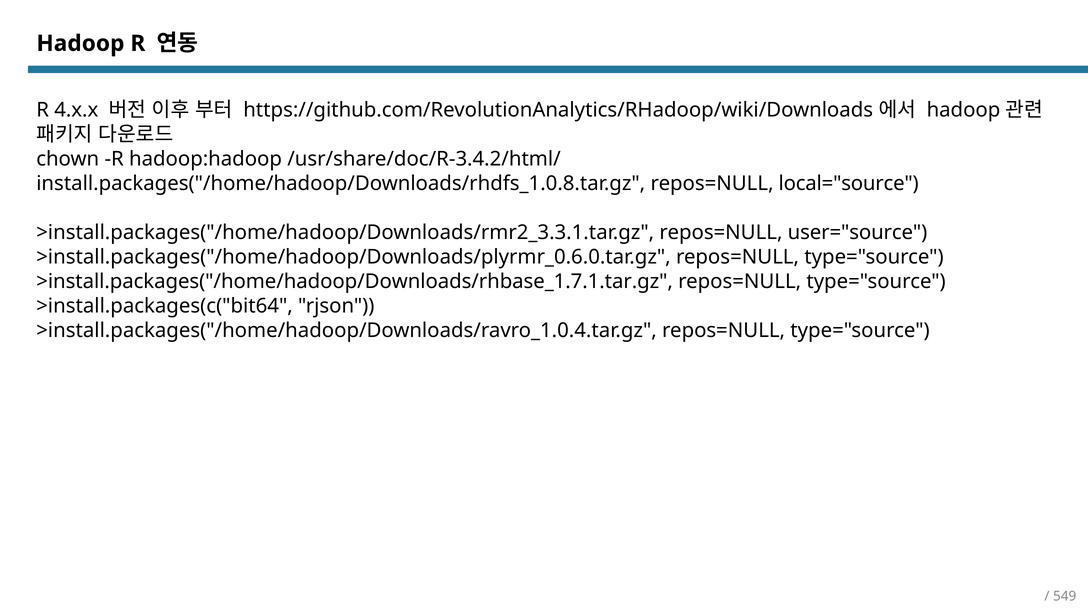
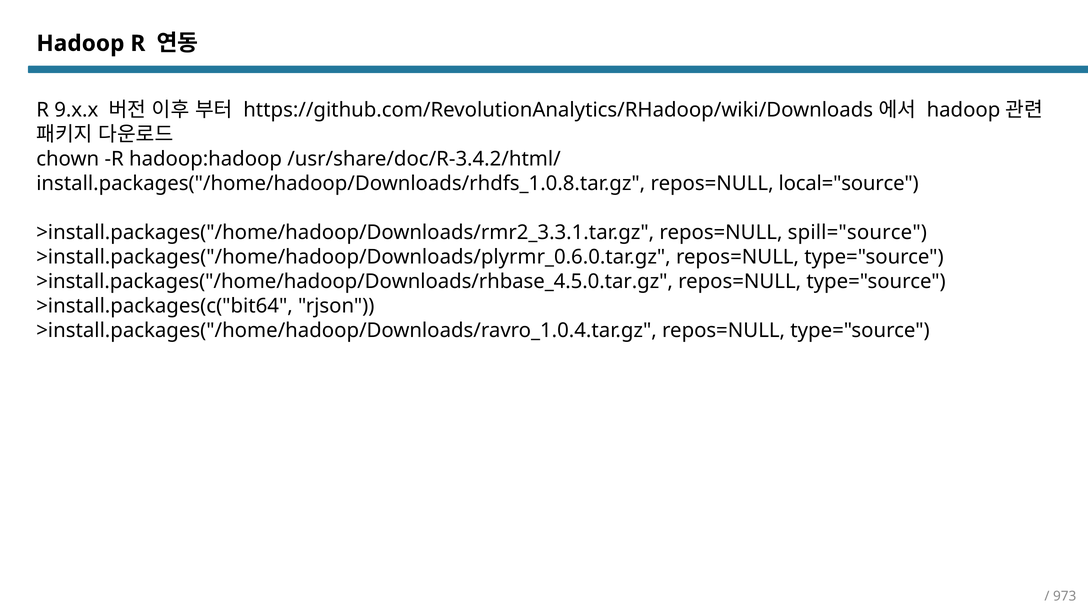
4.x.x: 4.x.x -> 9.x.x (76, 110)
user="source: user="source -> spill="source (857, 232)
>install.packages("/home/hadoop/Downloads/rhbase_1.7.1.tar.gz: >install.packages("/home/hadoop/Downloads/rhbase_1.7.1.tar.gz -> >install.packages("/home/hadoop/Downloads/rhbase_4.5.0.tar.gz (355, 281)
549: 549 -> 973 (1065, 596)
